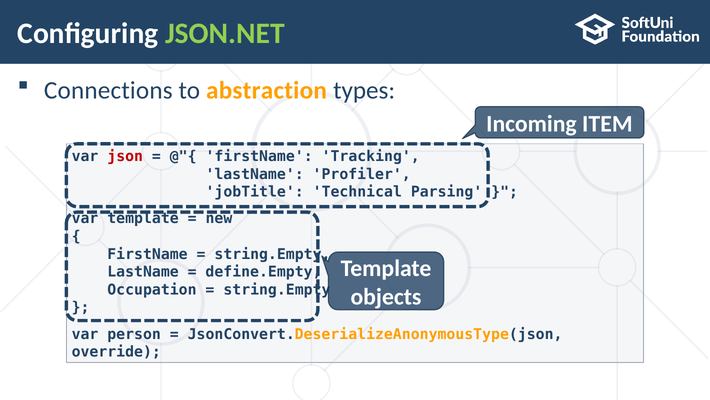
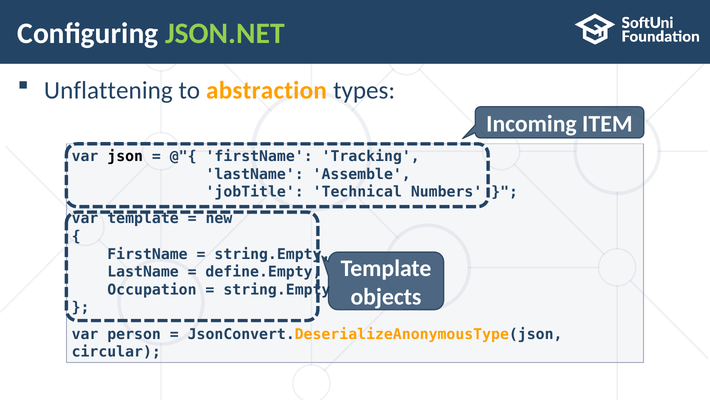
Connections: Connections -> Unflattening (108, 90)
json colour: red -> black (125, 156)
Profiler: Profiler -> Assemble (362, 174)
Parsing: Parsing -> Numbers (447, 192)
override: override -> circular (116, 352)
